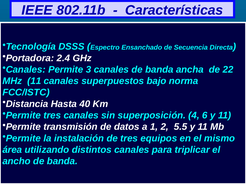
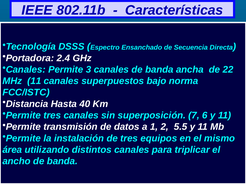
4: 4 -> 7 (194, 116)
